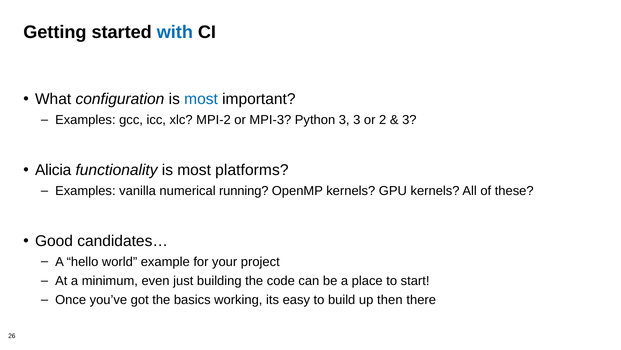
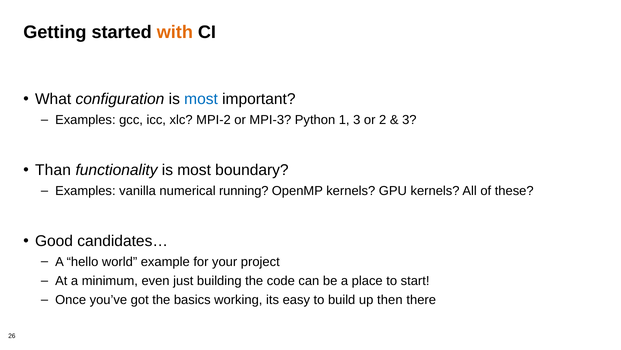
with colour: blue -> orange (175, 32)
Python 3: 3 -> 1 (344, 120)
Alicia: Alicia -> Than (53, 170)
platforms: platforms -> boundary (252, 170)
